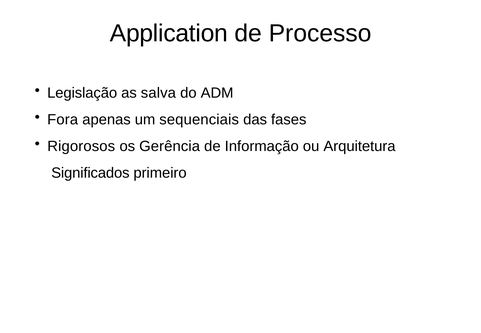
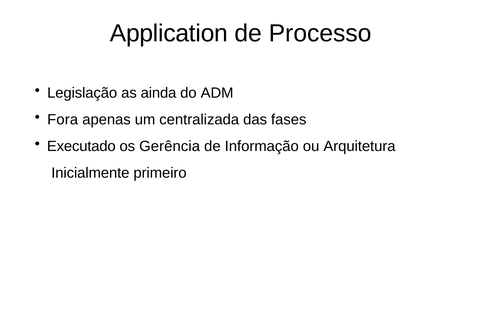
salva: salva -> ainda (159, 93)
sequenciais: sequenciais -> centralizada (199, 120)
Rigorosos: Rigorosos -> Executado (81, 146)
Significados: Significados -> Inicialmente (90, 173)
